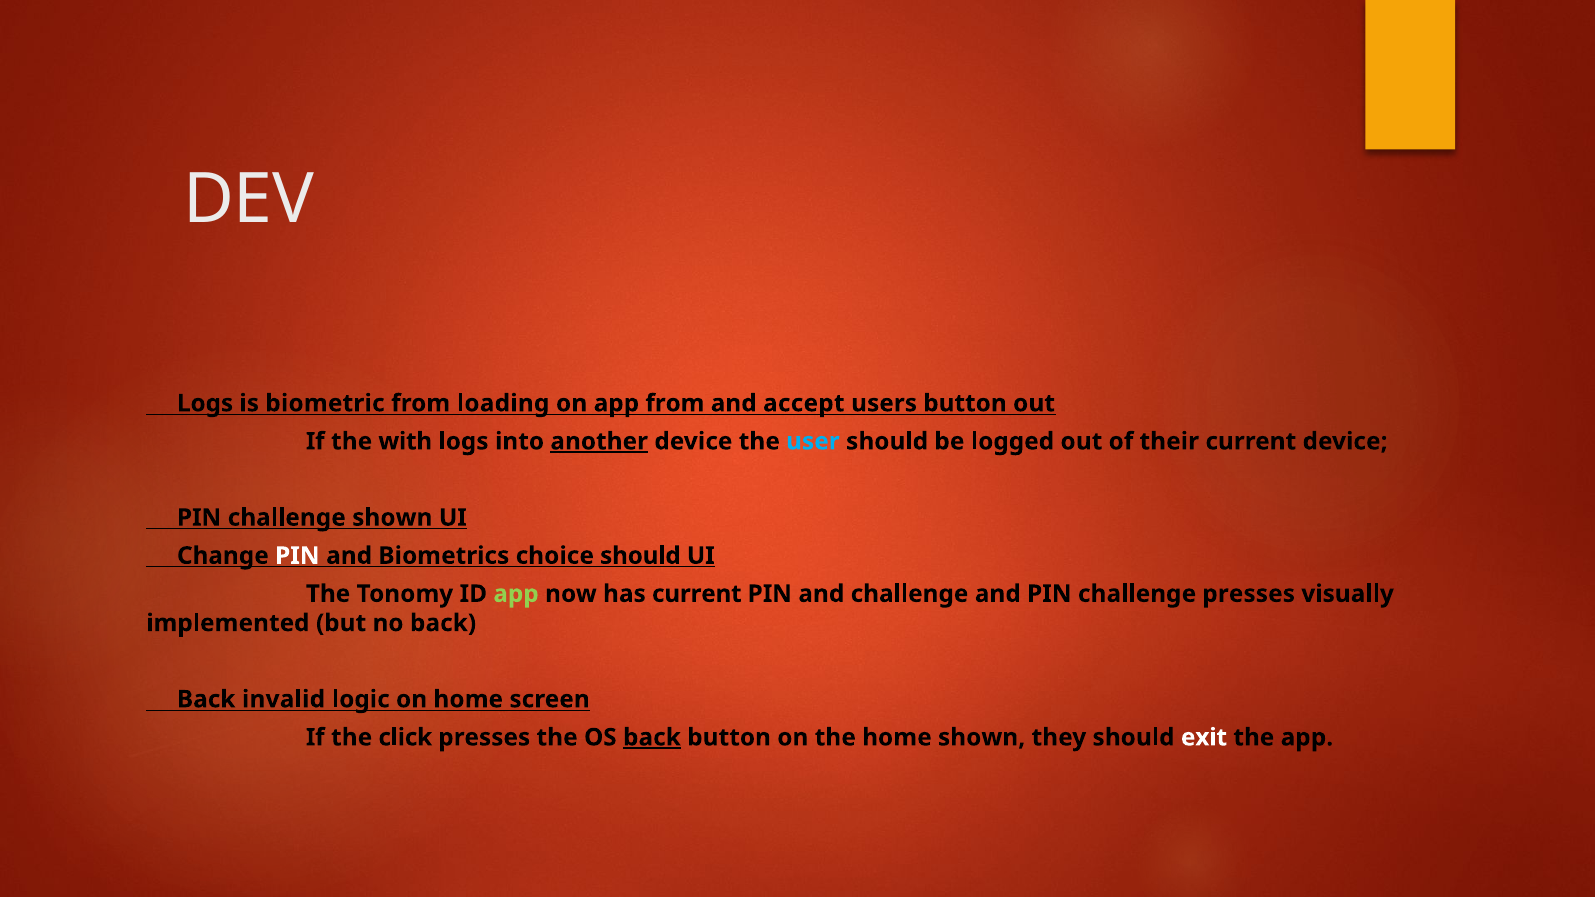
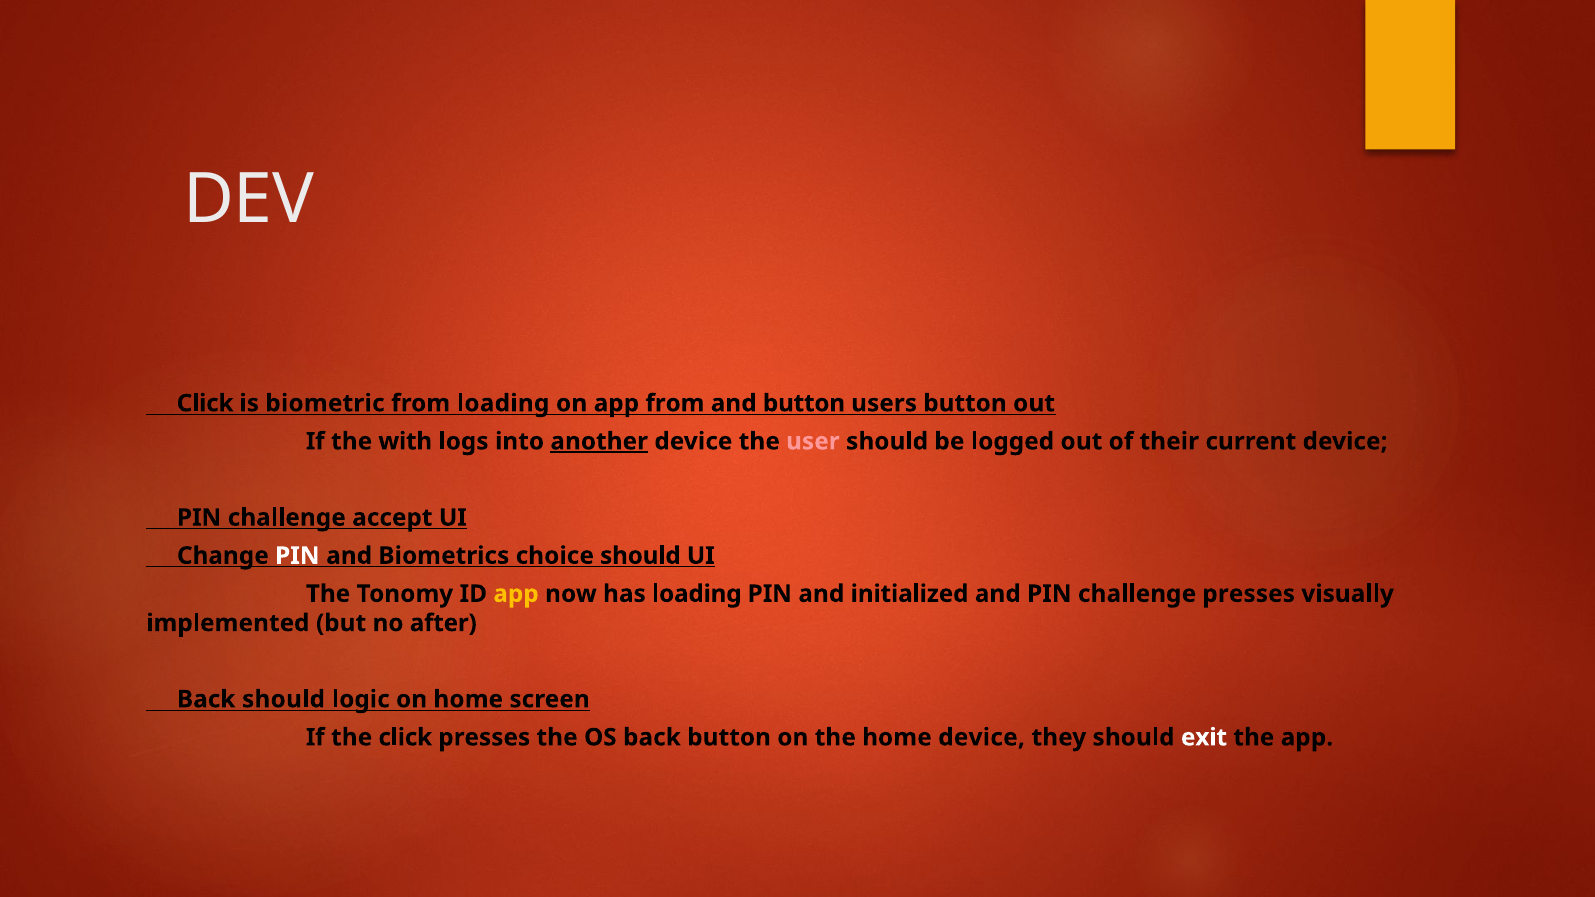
Logs: Logs -> Click (205, 403)
and accept: accept -> button (804, 403)
user colour: light blue -> pink (813, 442)
challenge shown: shown -> accept (392, 518)
app colour: light green -> yellow (516, 594)
has current: current -> loading (697, 594)
and challenge: challenge -> initialized (910, 594)
no back: back -> after (443, 623)
Back invalid: invalid -> should (284, 699)
back underline: present -> none (652, 738)
home shown: shown -> device (981, 738)
